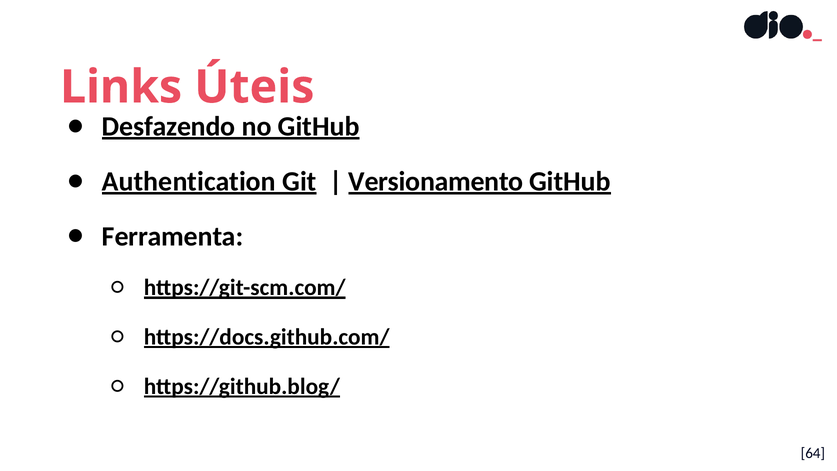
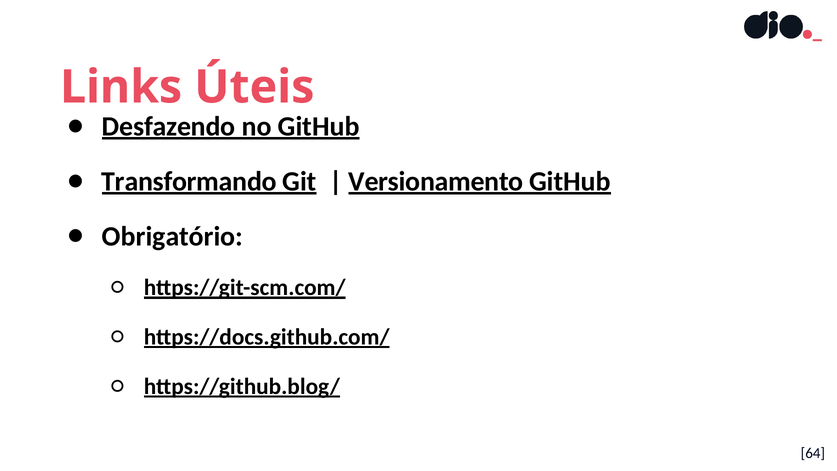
Authentication: Authentication -> Transformando (189, 181)
Ferramenta: Ferramenta -> Obrigatório (173, 236)
